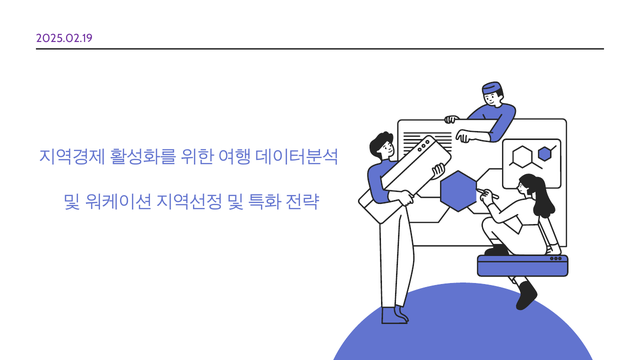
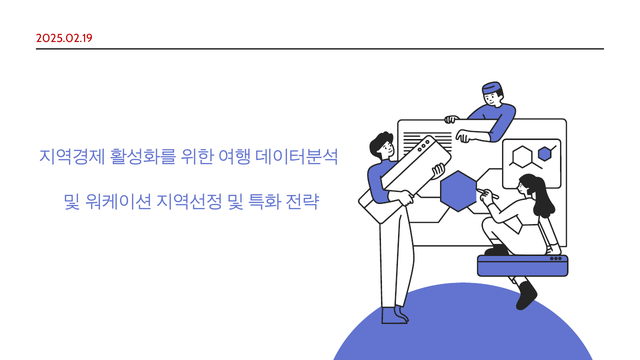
2025.02.19 colour: purple -> red (64, 38)
